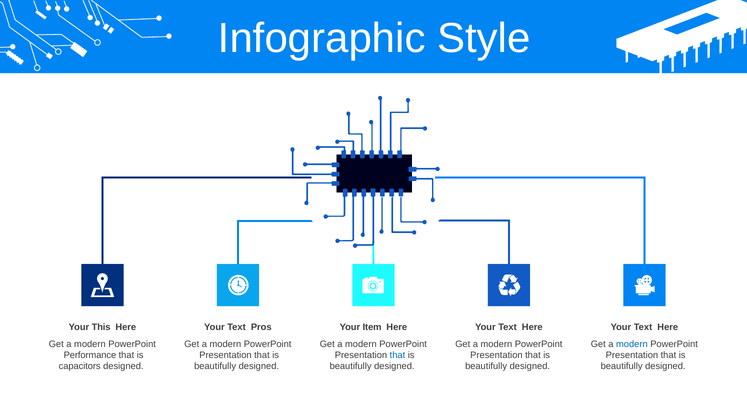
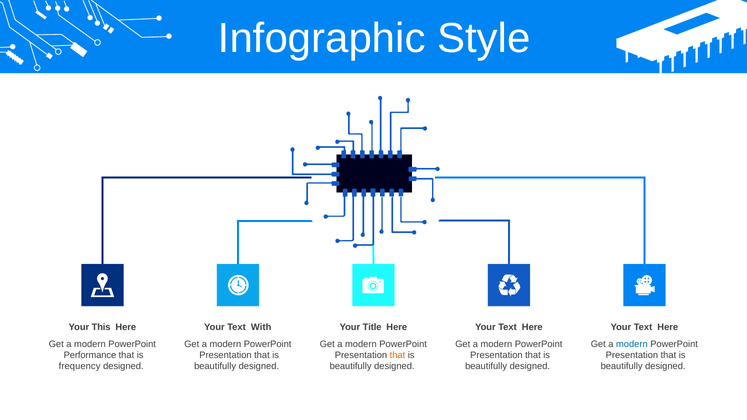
Pros: Pros -> With (261, 327)
Item: Item -> Title (372, 327)
that colour: blue -> orange (397, 355)
capacitors: capacitors -> frequency (80, 367)
